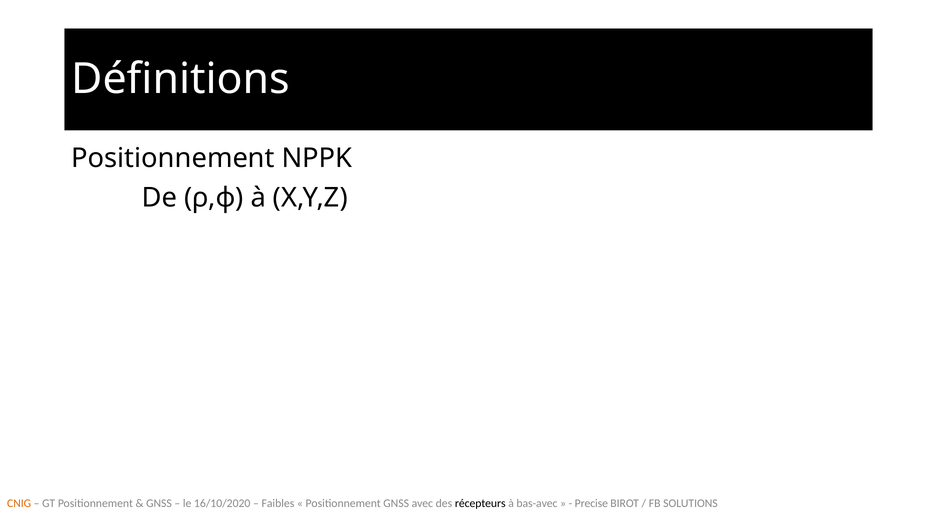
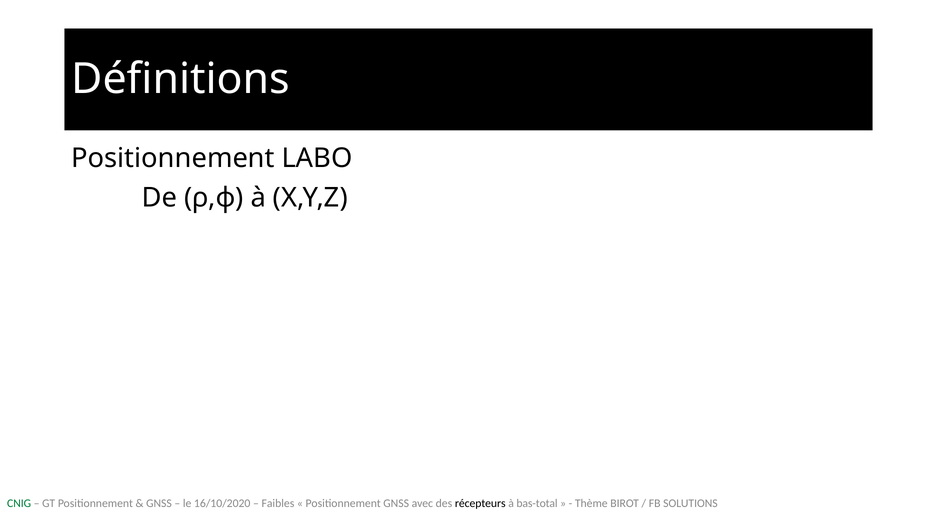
NPPK: NPPK -> LABO (317, 158)
CNIG colour: orange -> green (19, 503)
bas-avec: bas-avec -> bas-total (537, 503)
Precise: Precise -> Thème (591, 503)
